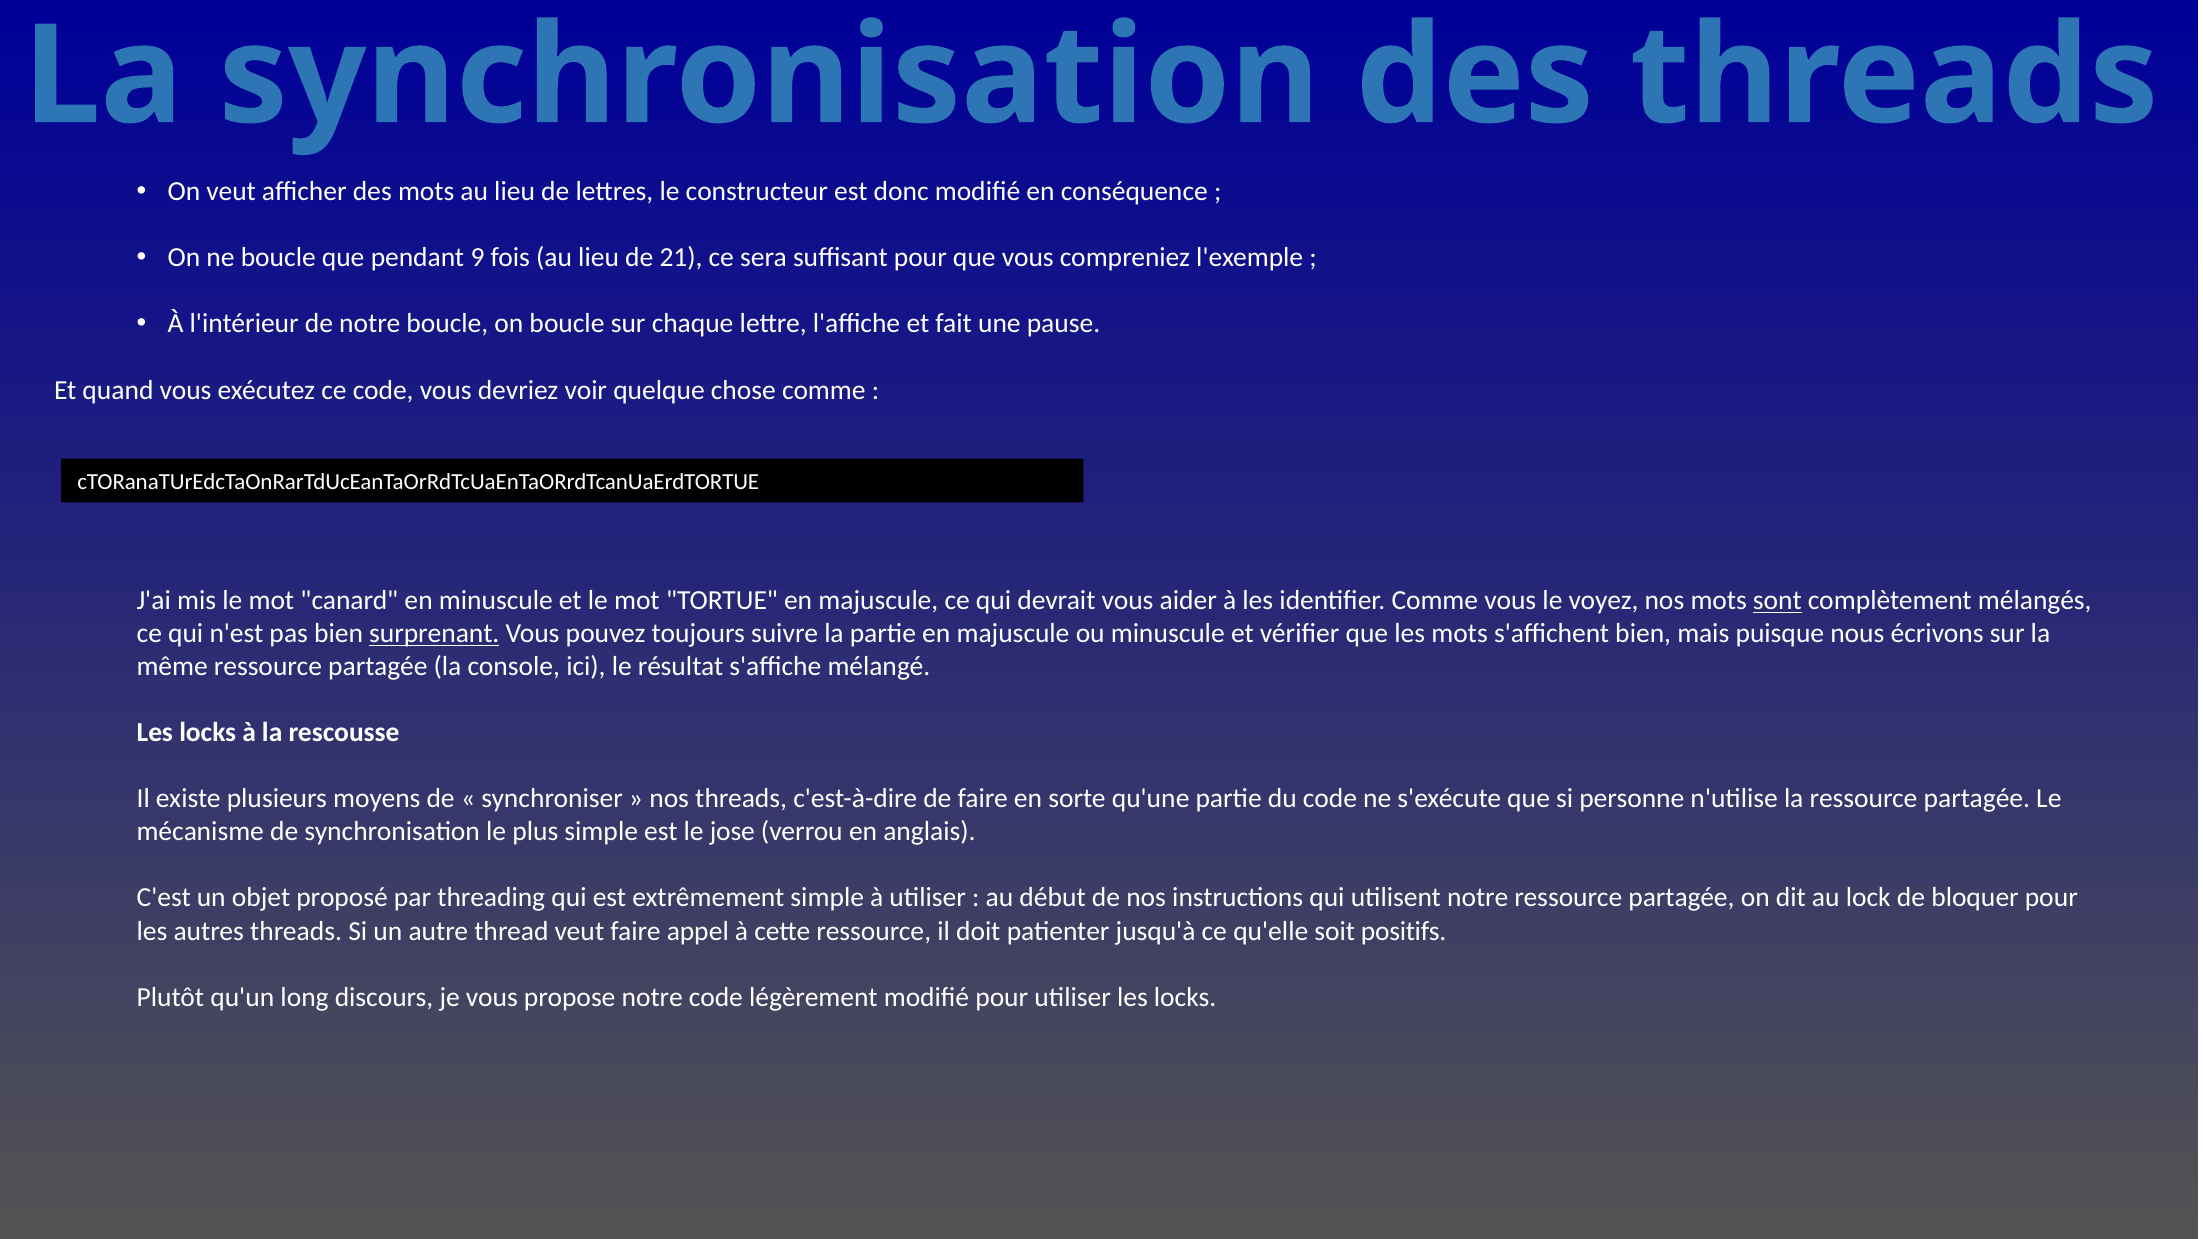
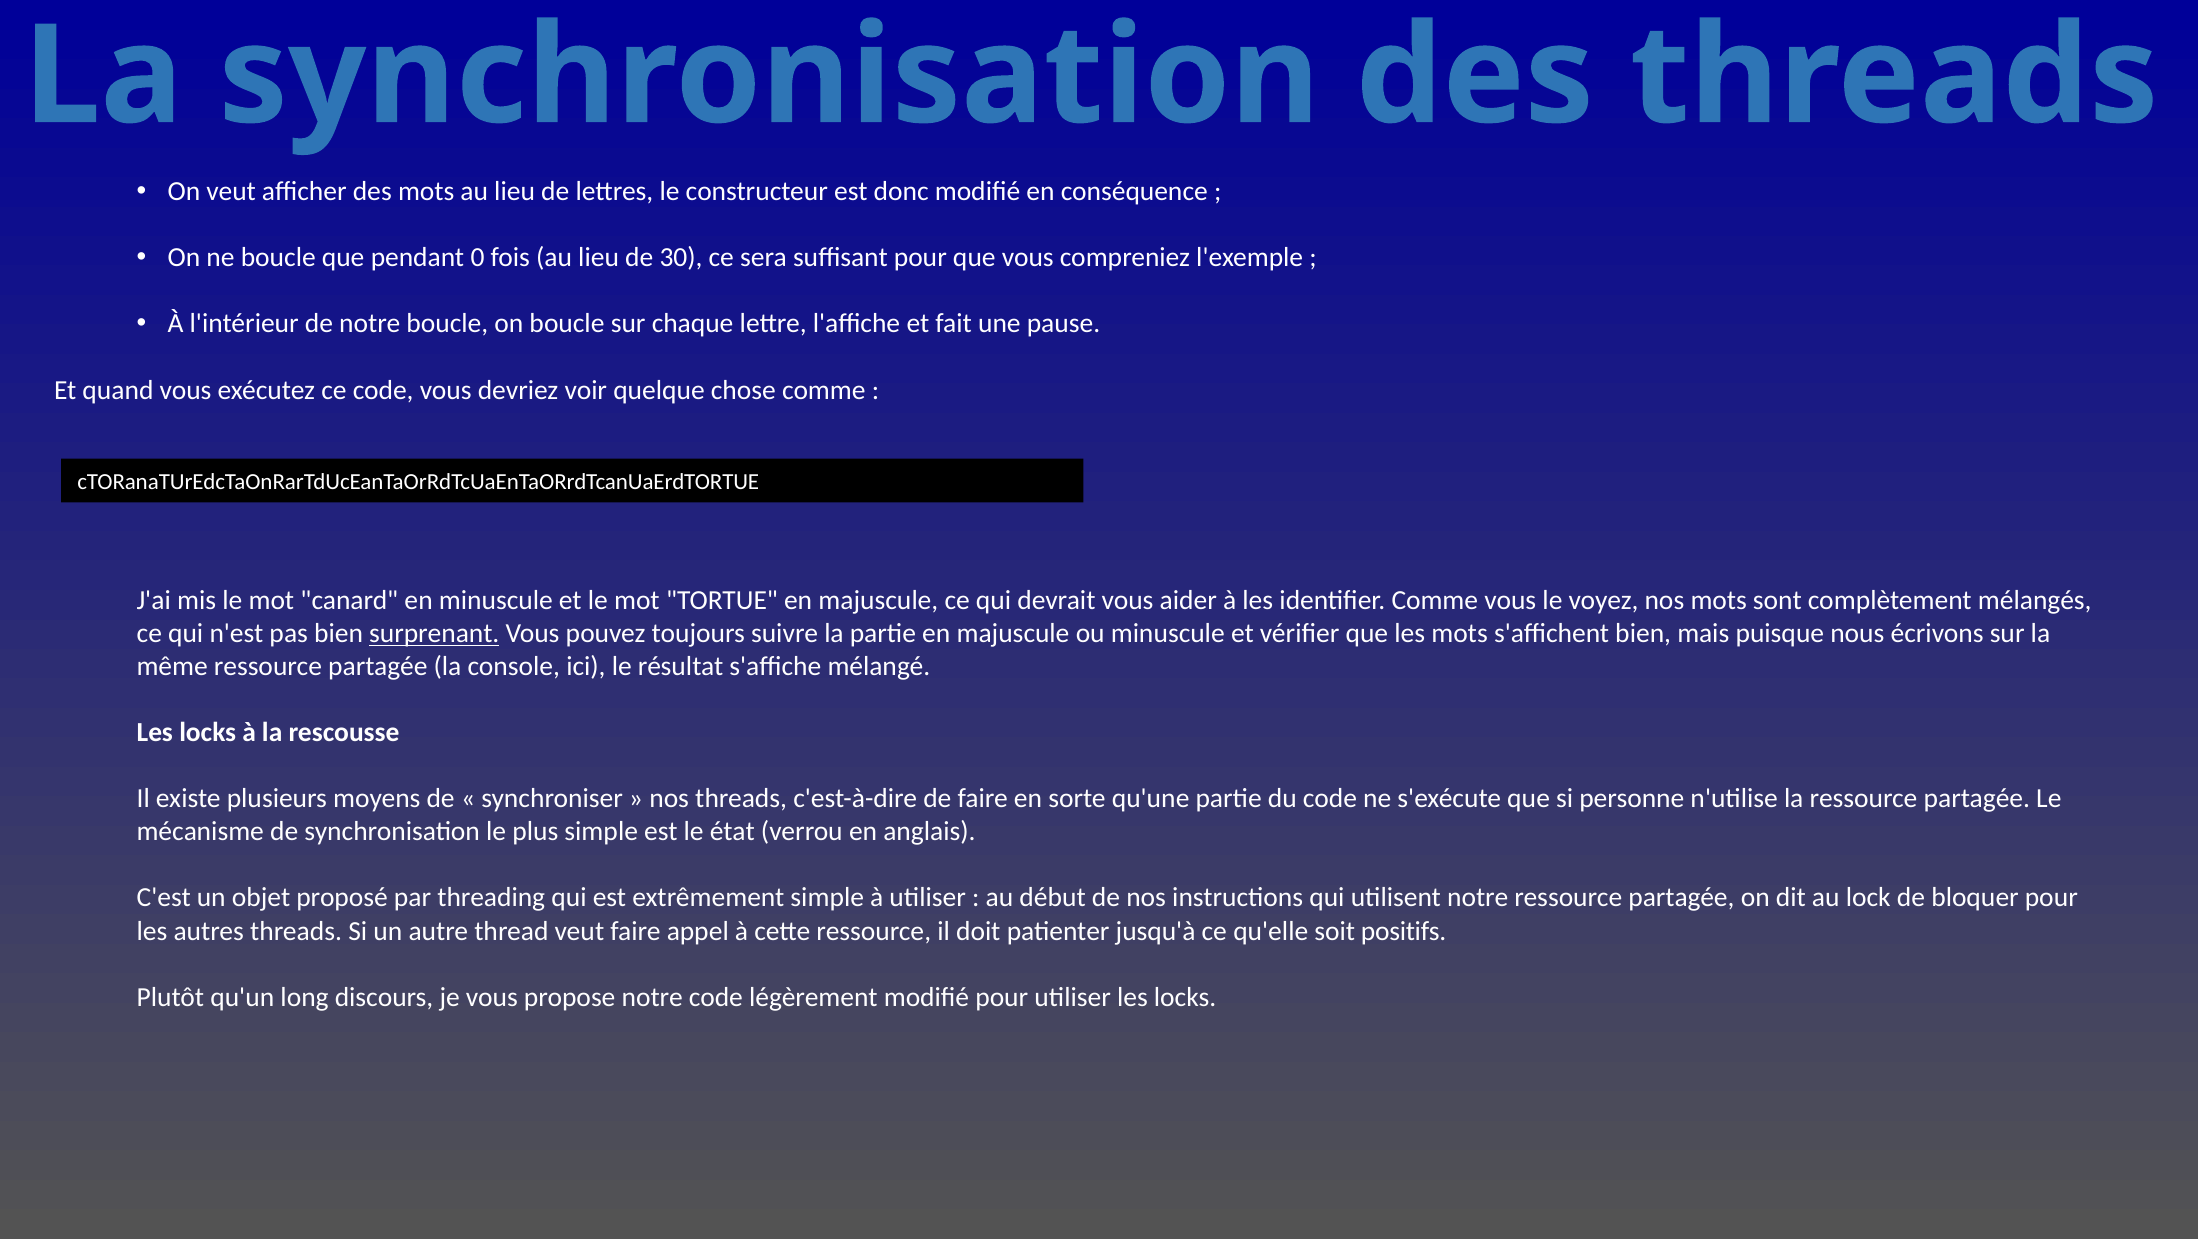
9: 9 -> 0 (477, 258)
21: 21 -> 30 (681, 258)
sont underline: present -> none (1777, 601)
jose: jose -> état (732, 832)
